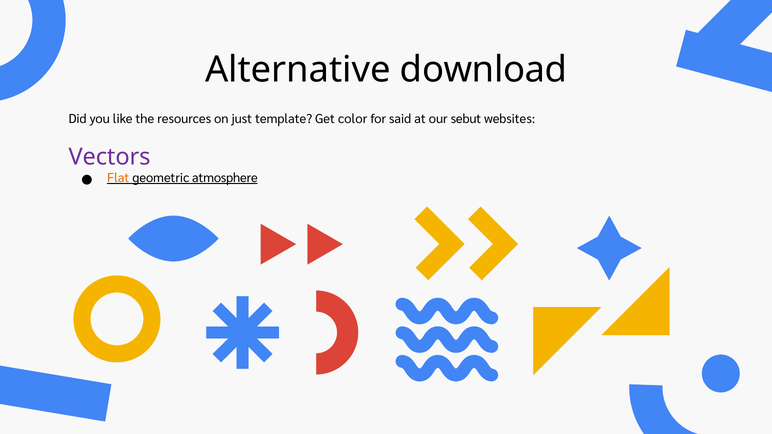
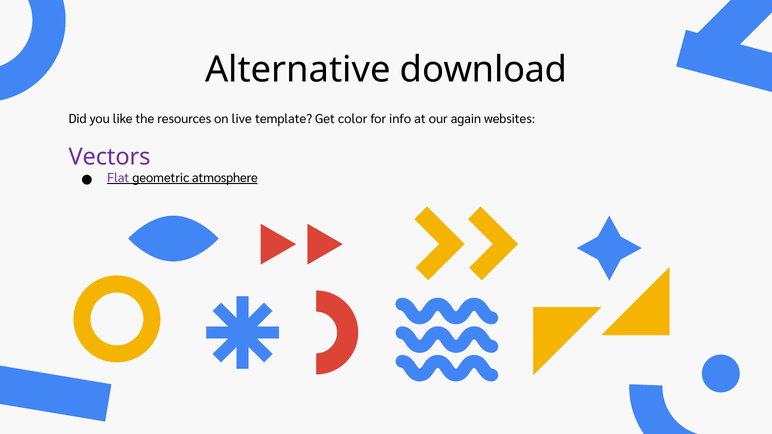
just: just -> live (242, 119)
said: said -> info (400, 119)
sebut: sebut -> again (466, 119)
Flat colour: orange -> purple (118, 178)
